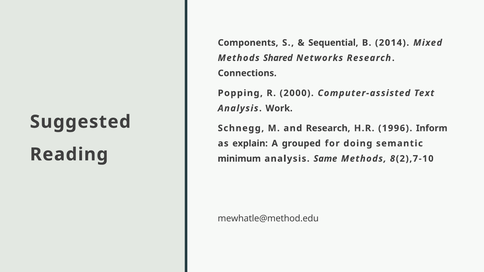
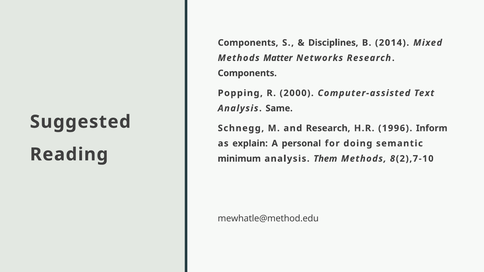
Sequential: Sequential -> Disciplines (333, 43)
Shared: Shared -> Matter (278, 58)
Connections: Connections -> Components (247, 73)
Work: Work -> Same (279, 108)
grouped: grouped -> personal (301, 144)
Same: Same -> Them (325, 159)
